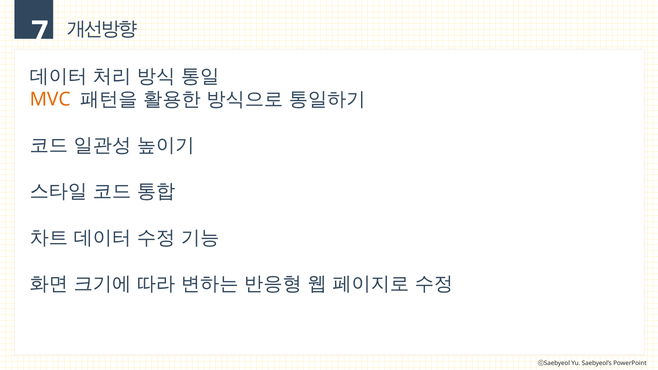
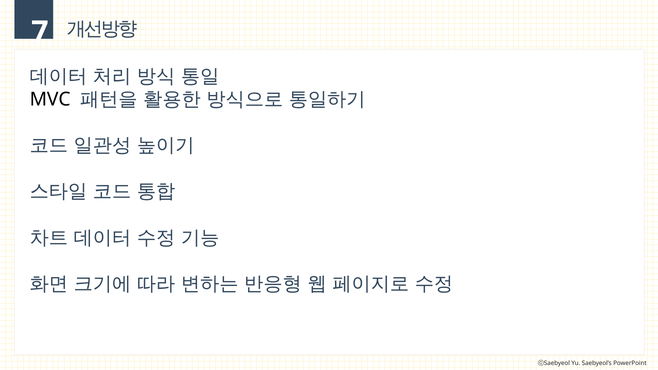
MVC colour: orange -> black (50, 100)
